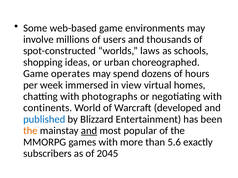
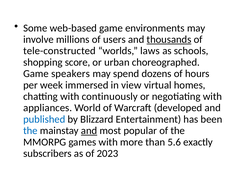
thousands underline: none -> present (169, 40)
spot-constructed: spot-constructed -> tele-constructed (59, 51)
ideas: ideas -> score (78, 62)
operates: operates -> speakers (71, 74)
photographs: photographs -> continuously (110, 97)
continents: continents -> appliances (48, 108)
the colour: orange -> blue (30, 131)
2045: 2045 -> 2023 (108, 154)
